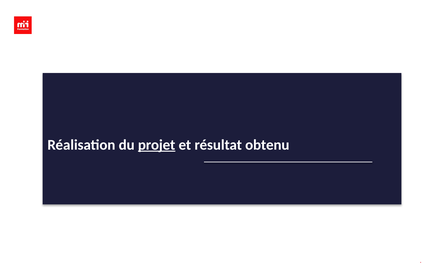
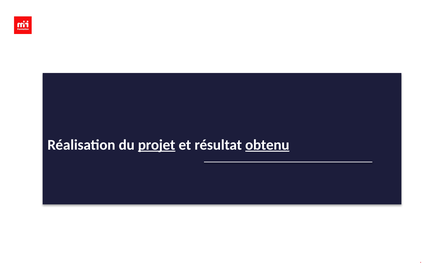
obtenu underline: none -> present (267, 145)
